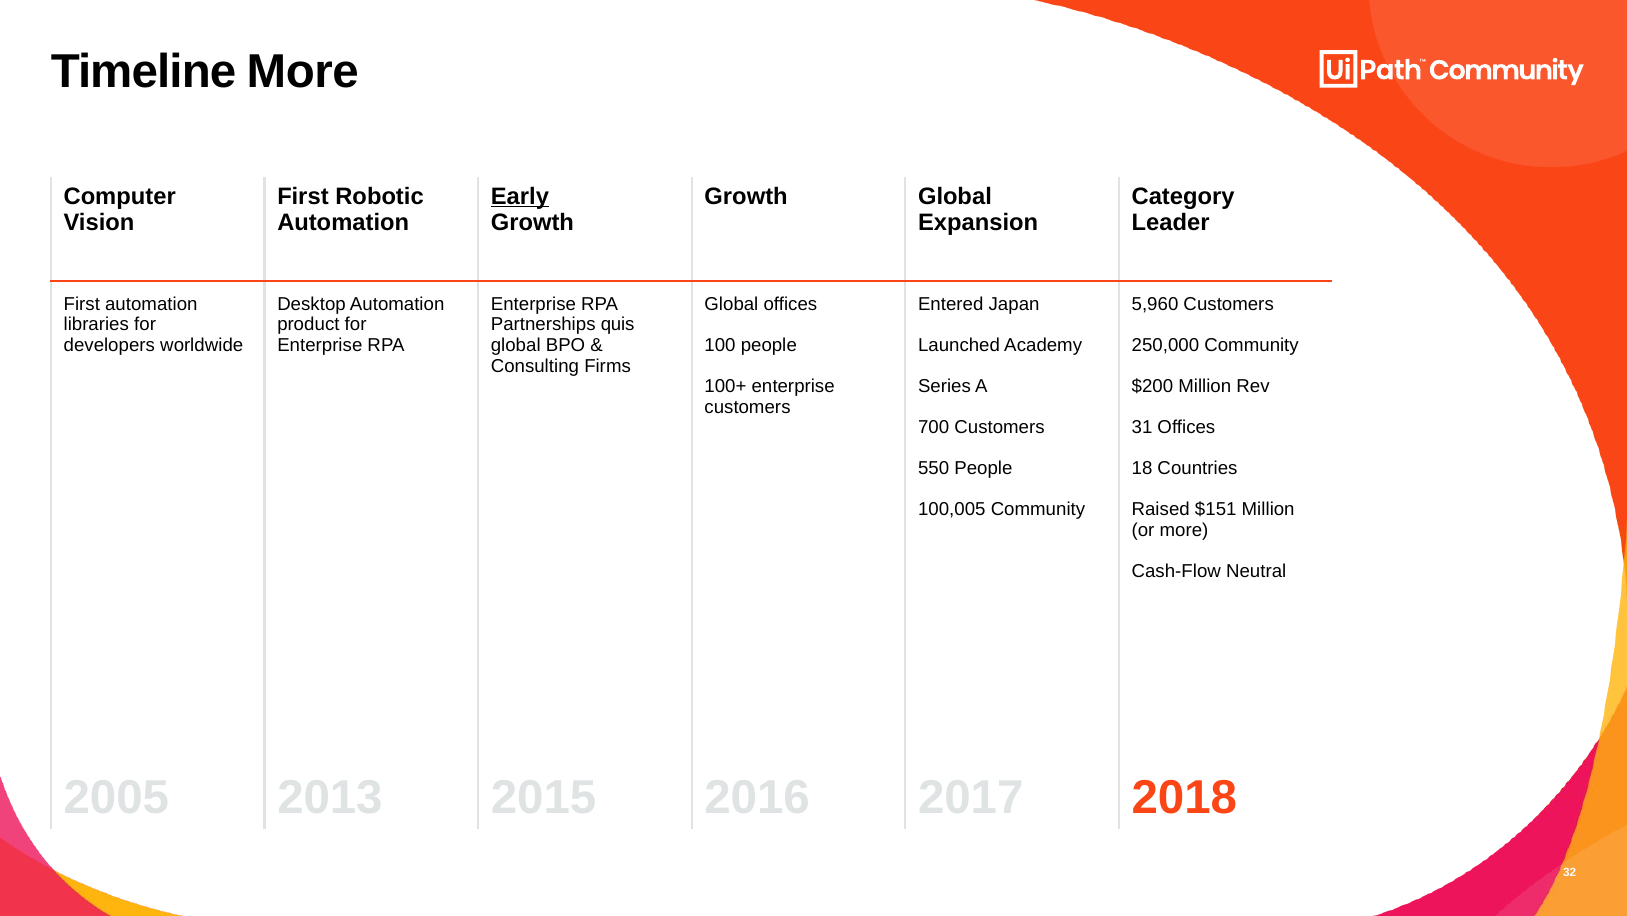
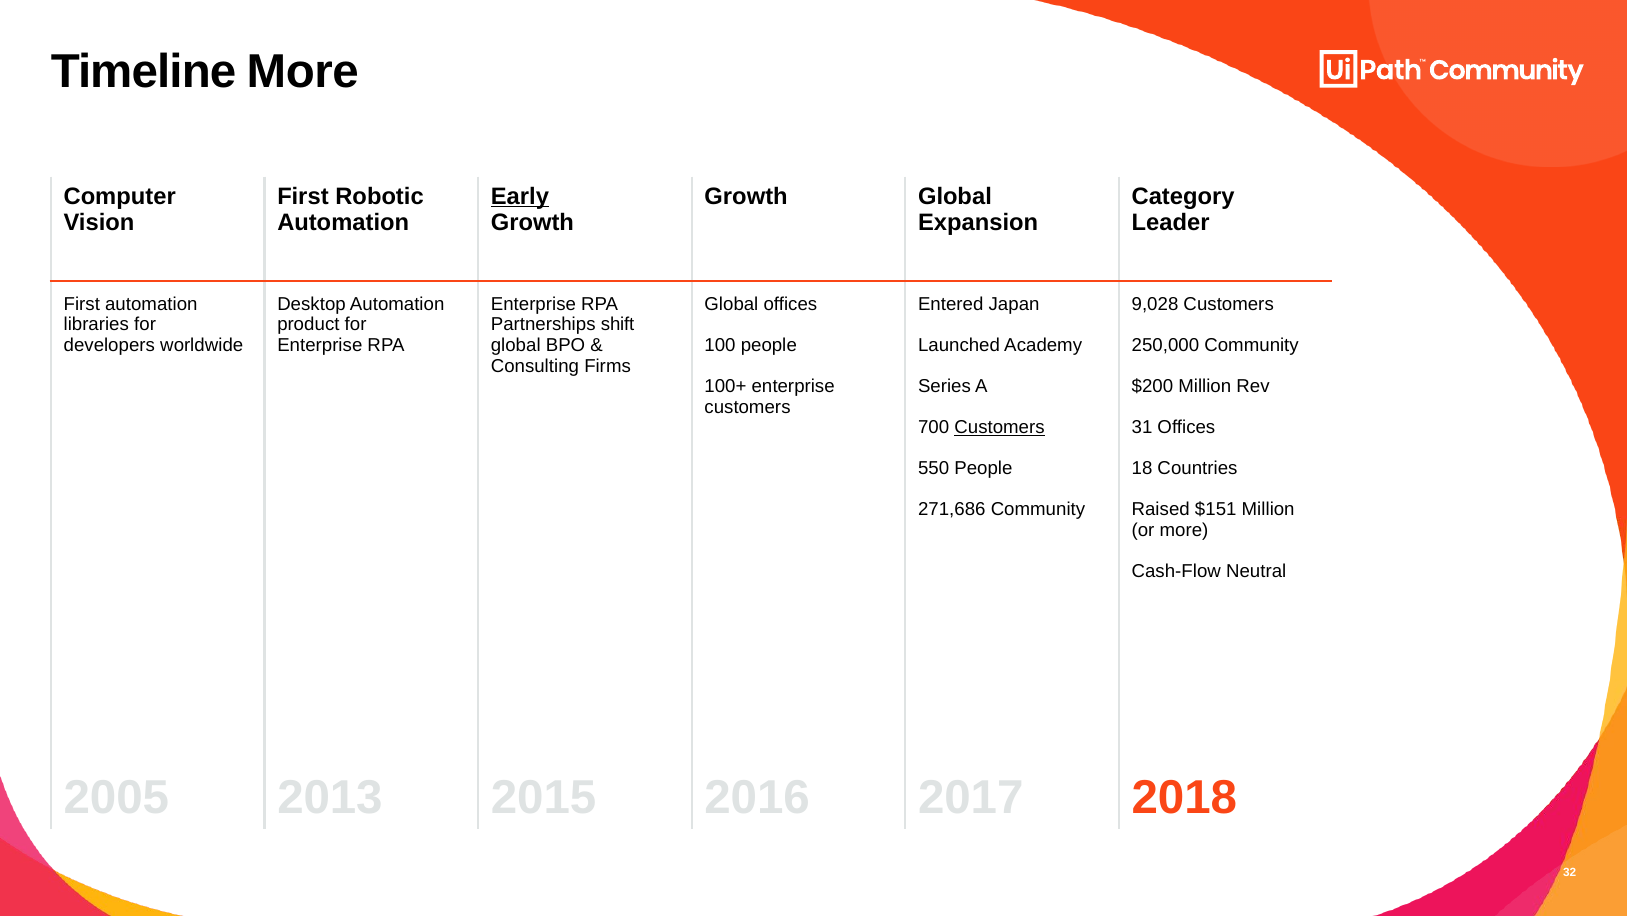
5,960: 5,960 -> 9,028 (1155, 304)
quis: quis -> shift (618, 325)
Customers underline: none -> present (1000, 427)
100,005: 100,005 -> 271,686 (952, 509)
